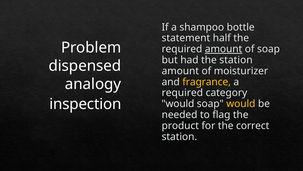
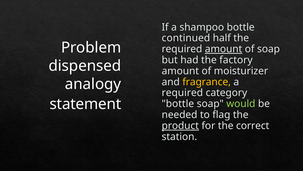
statement: statement -> continued (186, 38)
the station: station -> factory (236, 60)
inspection: inspection -> statement (85, 104)
would: would -> bottle (178, 103)
would colour: yellow -> light green (241, 103)
product underline: none -> present (180, 125)
